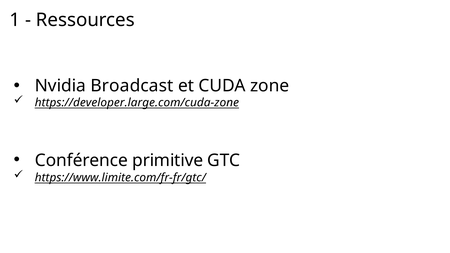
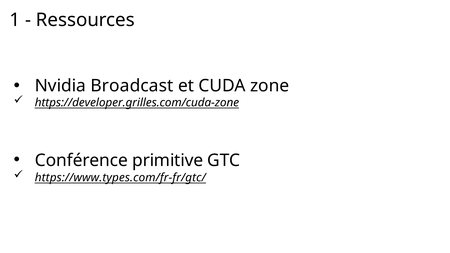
https://developer.large.com/cuda-zone: https://developer.large.com/cuda-zone -> https://developer.grilles.com/cuda-zone (137, 103)
https://www.limite.com/fr-fr/gtc/: https://www.limite.com/fr-fr/gtc/ -> https://www.types.com/fr-fr/gtc/ (120, 178)
